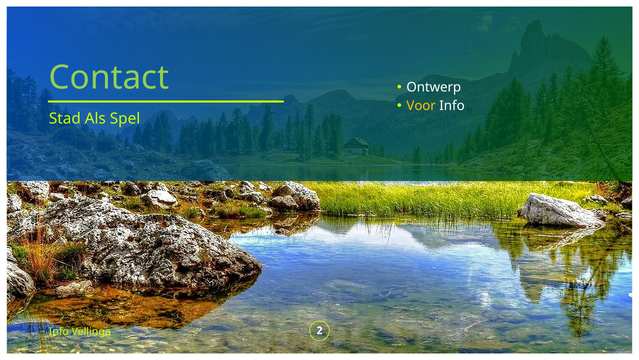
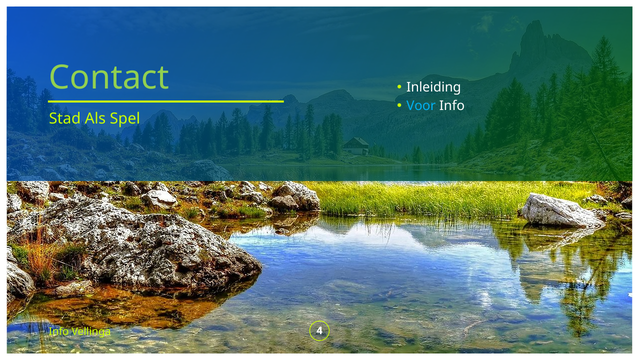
Ontwerp: Ontwerp -> Inleiding (434, 87)
Voor colour: yellow -> light blue (421, 106)
2: 2 -> 4 (319, 330)
